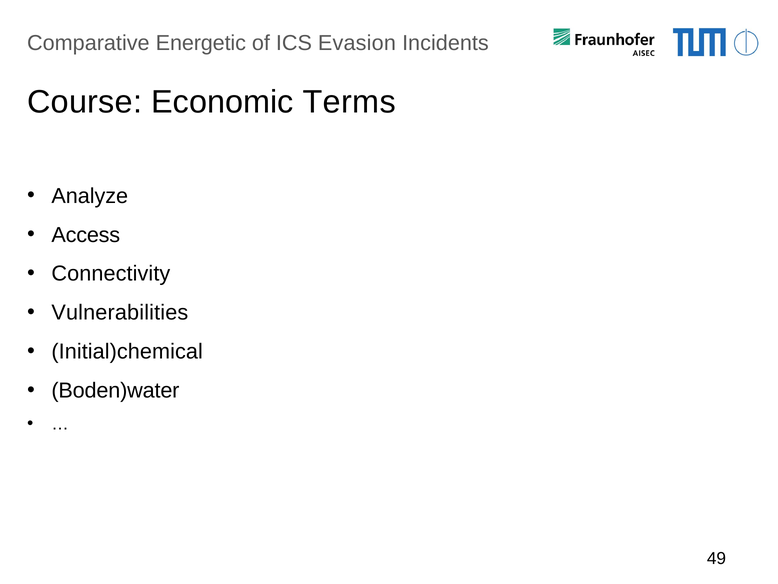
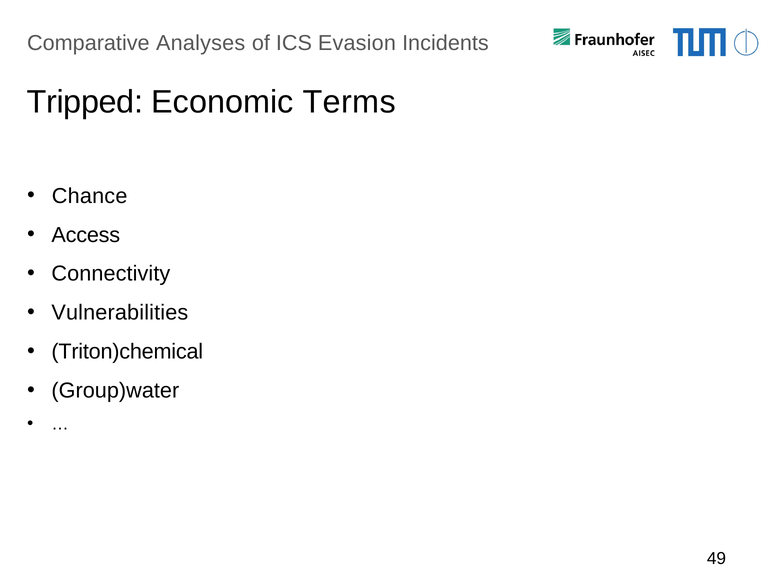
Energetic: Energetic -> Analyses (201, 43)
Course: Course -> Tripped (85, 102)
Analyze: Analyze -> Chance (90, 196)
Initial)chemical: Initial)chemical -> Triton)chemical (127, 351)
Boden)water: Boden)water -> Group)water (115, 390)
